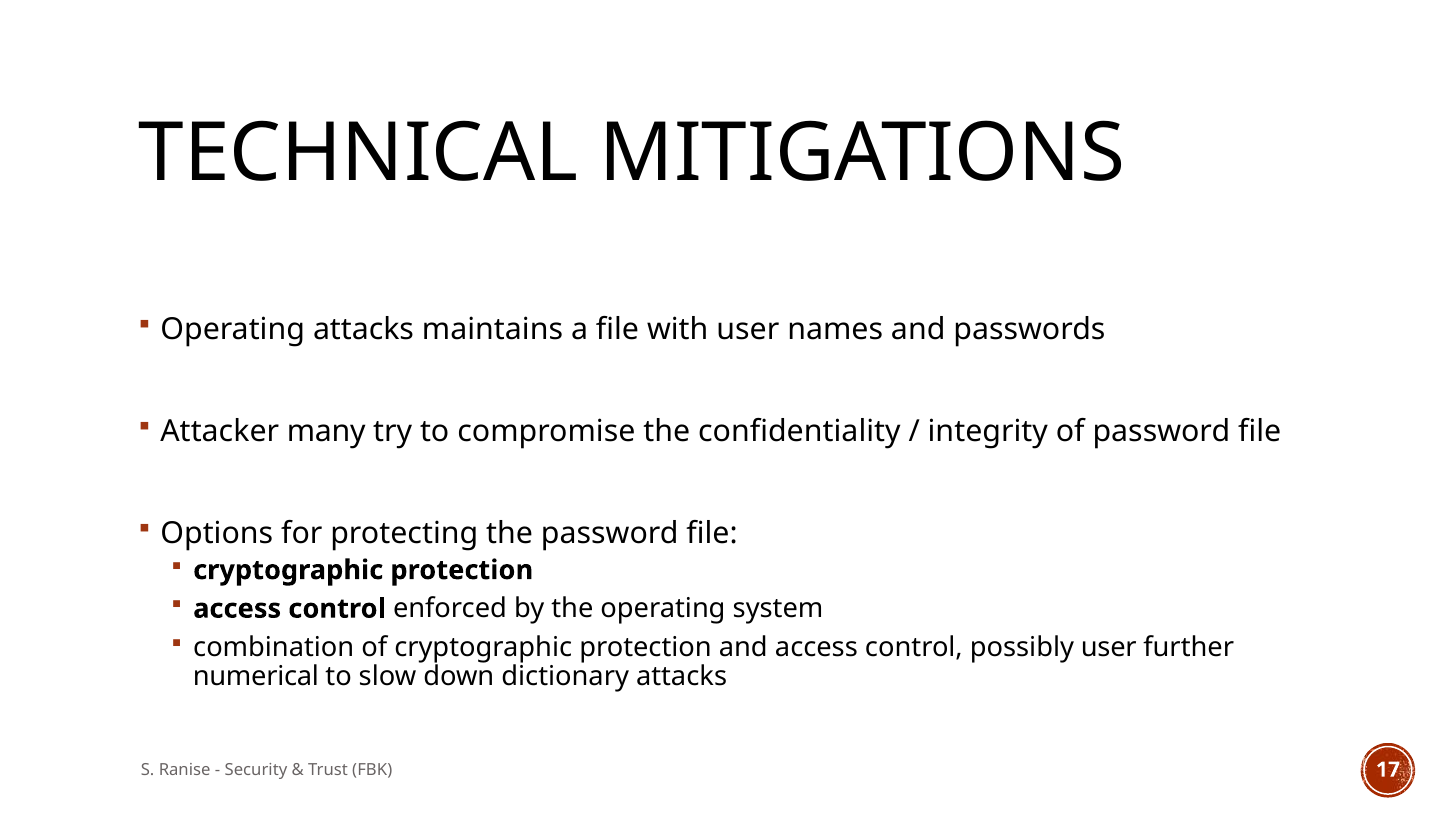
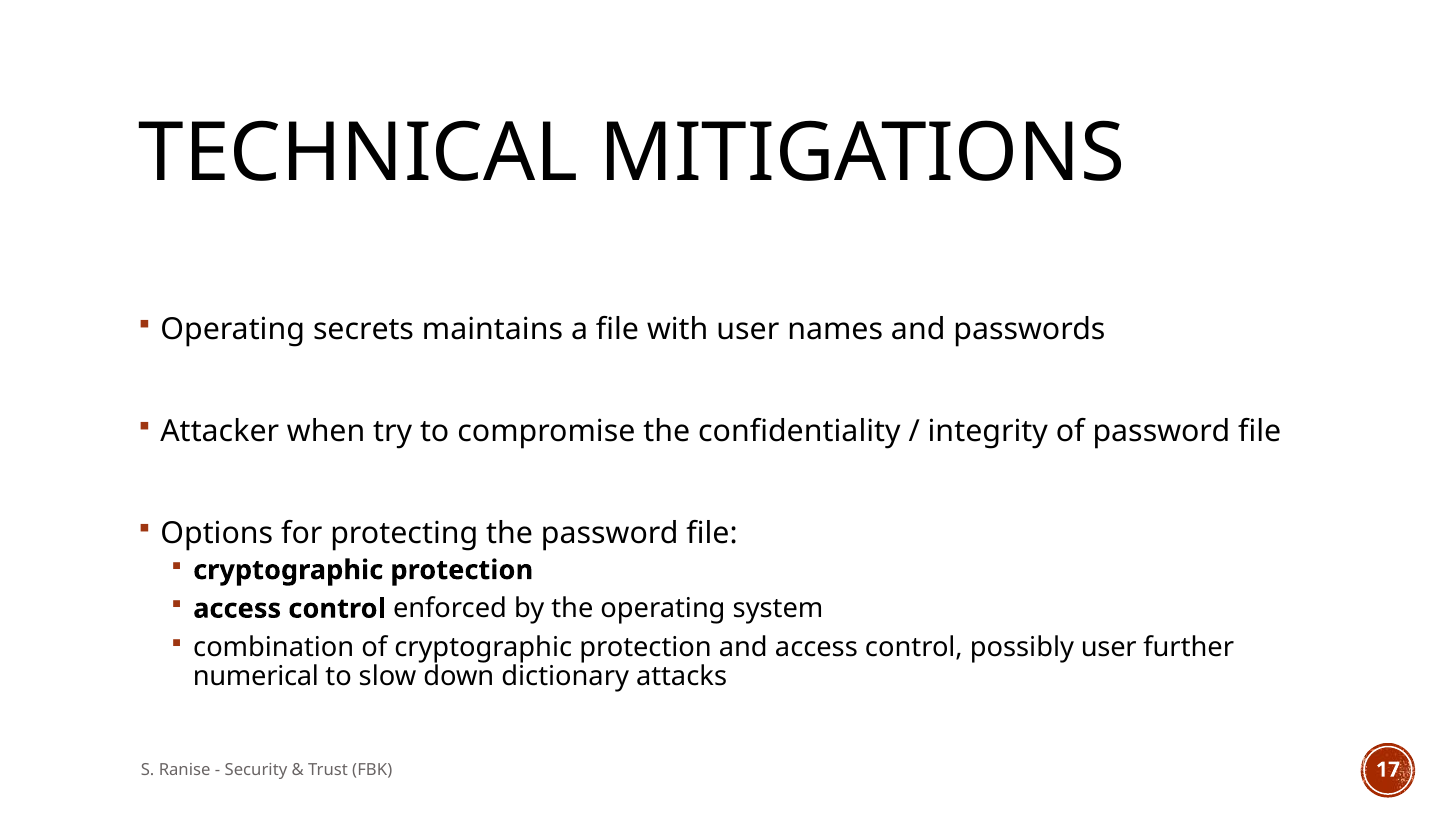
Operating attacks: attacks -> secrets (364, 329)
many: many -> when (326, 431)
